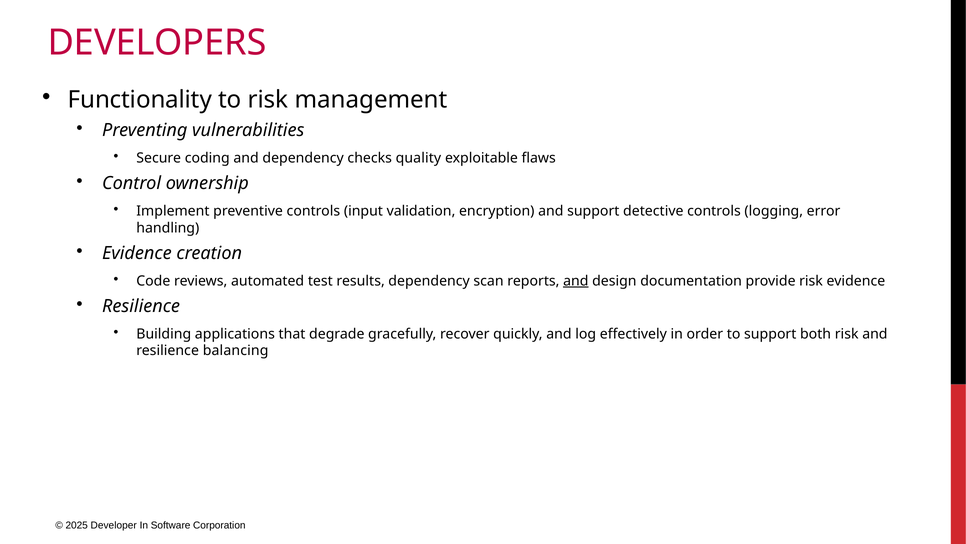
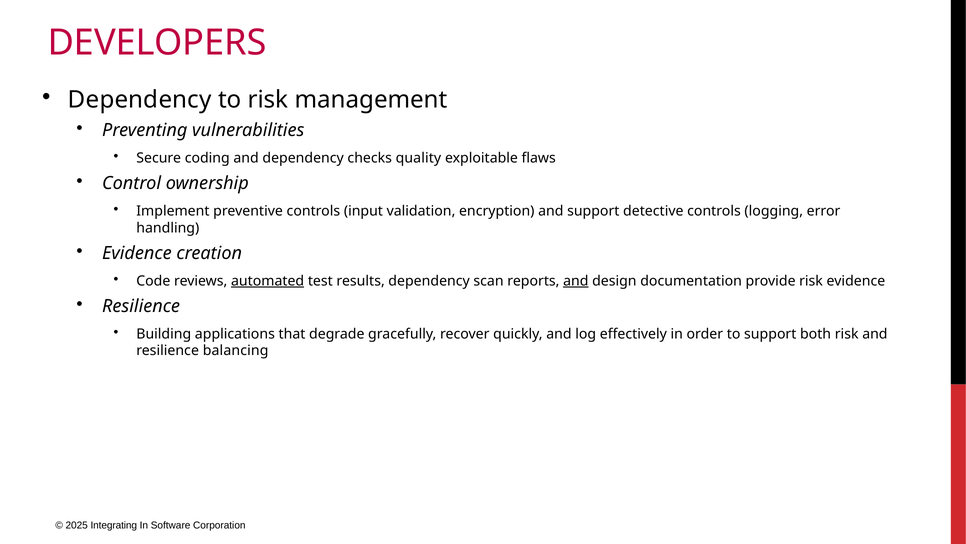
Functionality: Functionality -> Dependency (140, 99)
automated underline: none -> present (268, 281)
Developer: Developer -> Integrating (114, 525)
